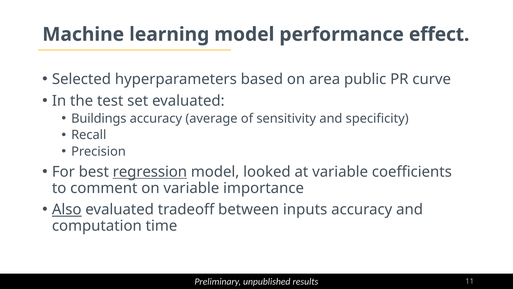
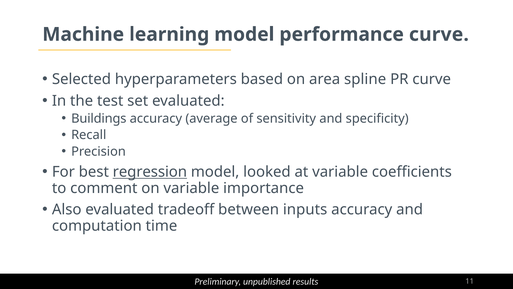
performance effect: effect -> curve (439, 34)
public: public -> spline (365, 79)
Also underline: present -> none (67, 209)
